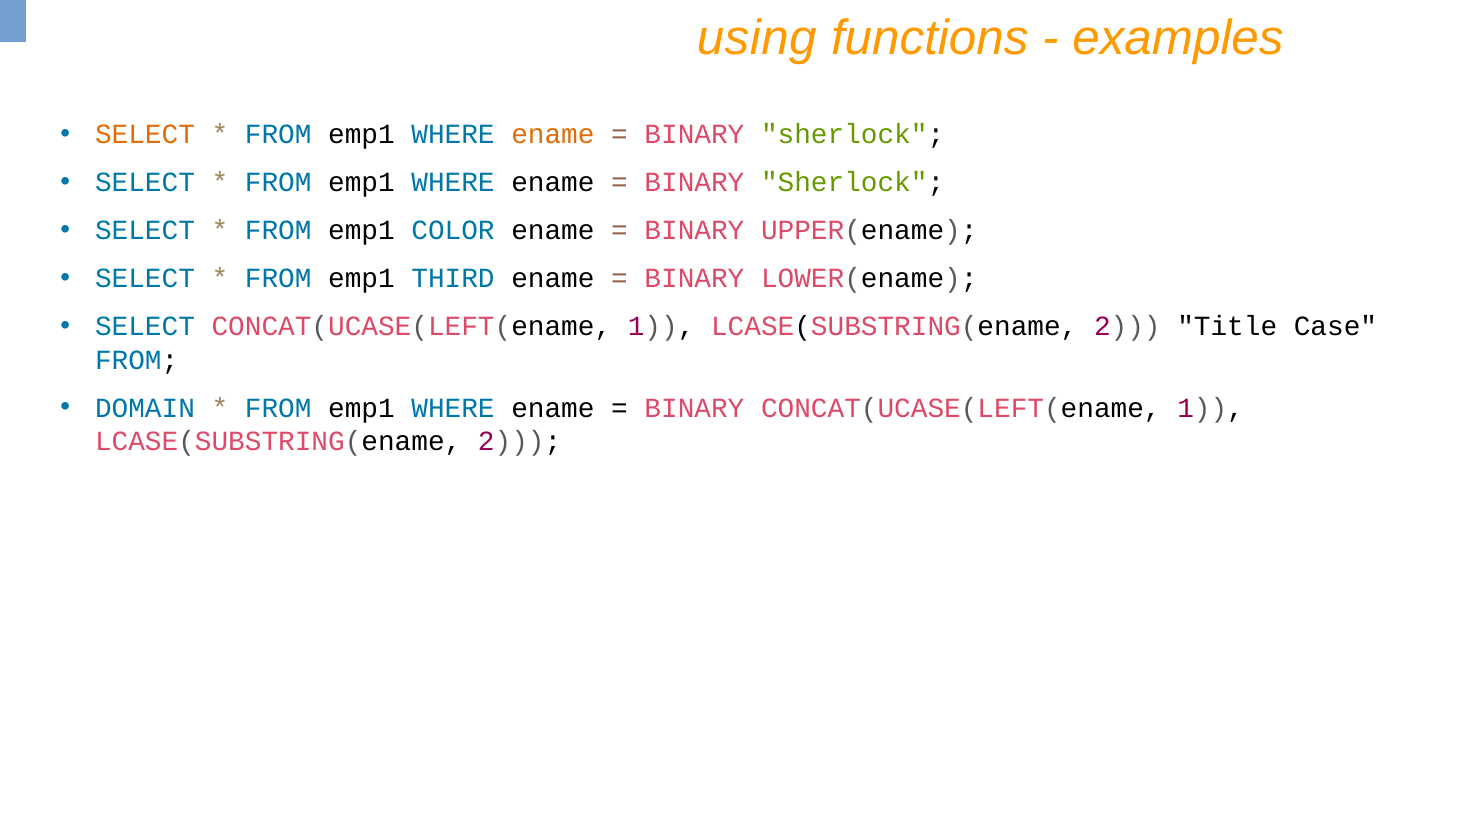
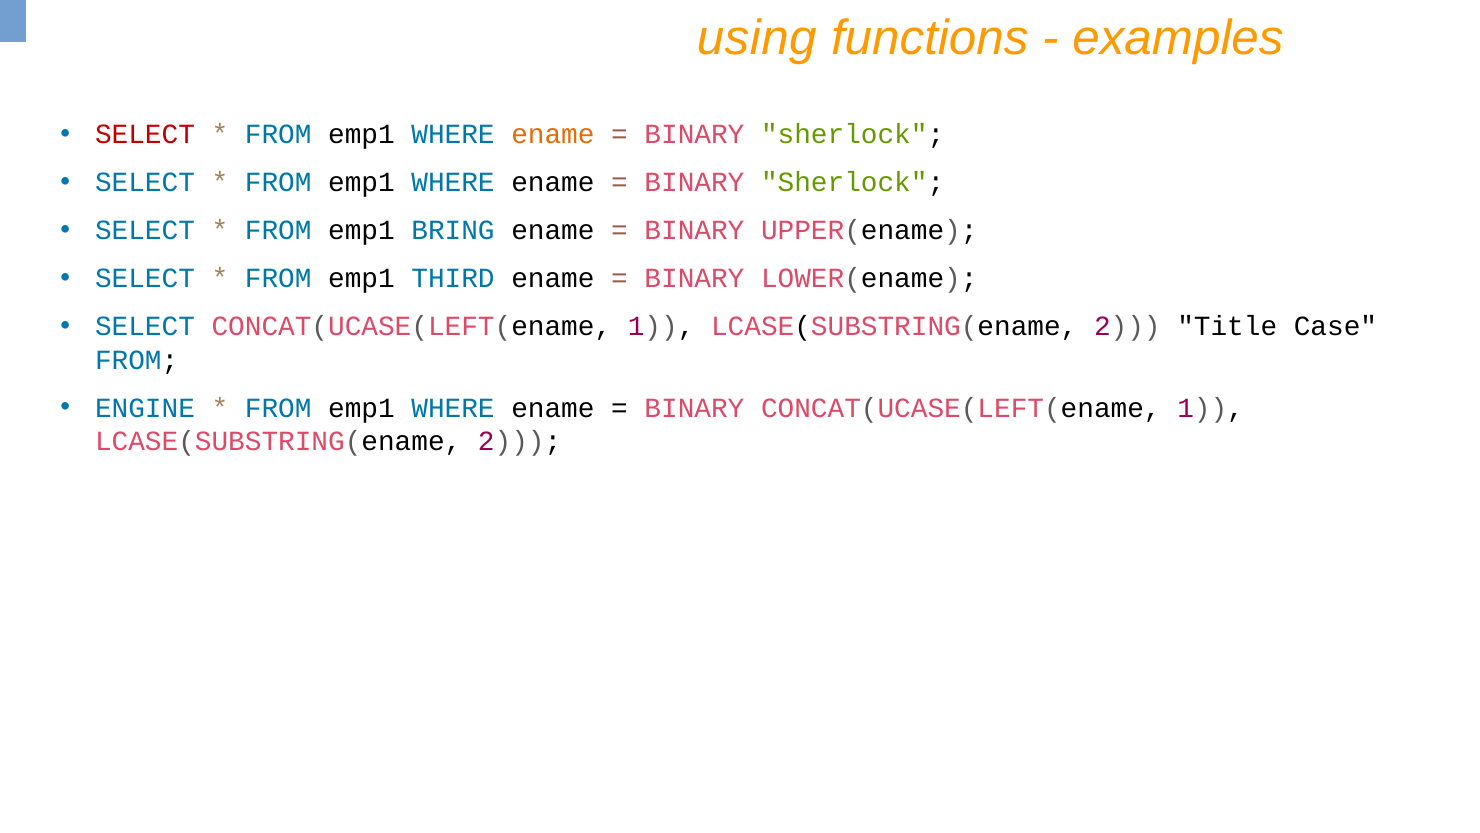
SELECT colour: orange -> red (145, 134)
COLOR: COLOR -> BRING (453, 230)
DOMAIN: DOMAIN -> ENGINE (145, 408)
